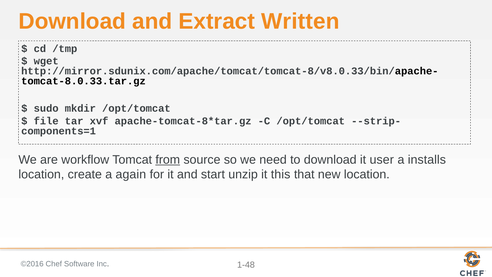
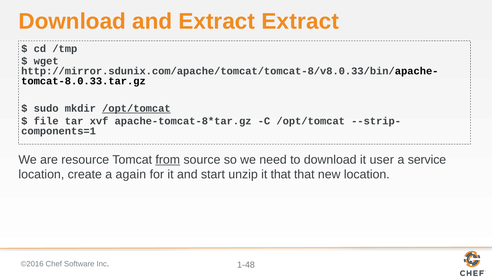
Extract Written: Written -> Extract (300, 21)
/opt/tomcat underline: none -> present (136, 108)
workflow: workflow -> resource (85, 160)
installs: installs -> service (427, 160)
it this: this -> that (281, 174)
